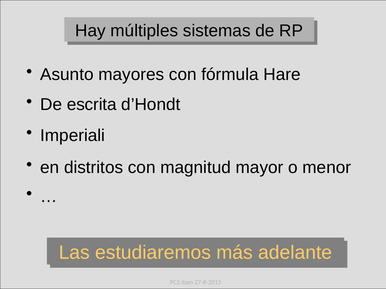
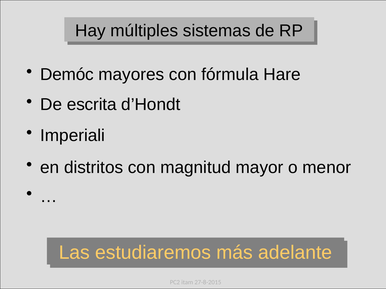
Asunto: Asunto -> Demóc (67, 75)
